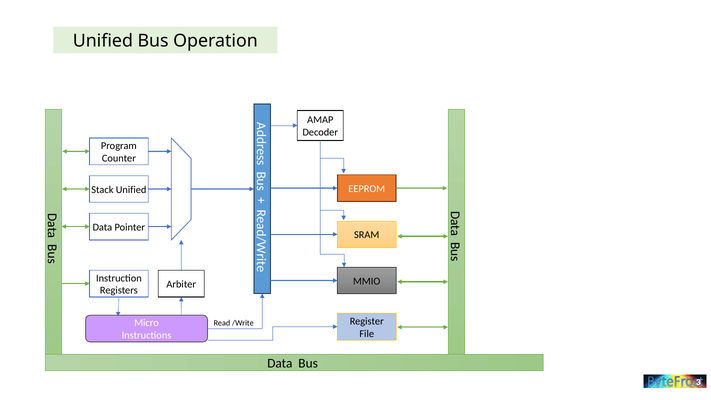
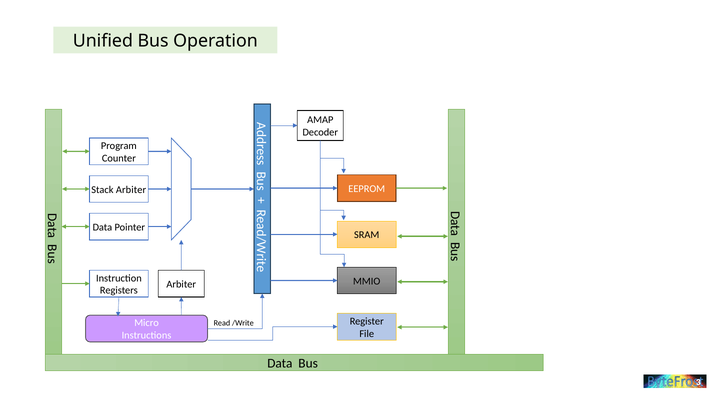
Stack Unified: Unified -> Arbiter (131, 190)
